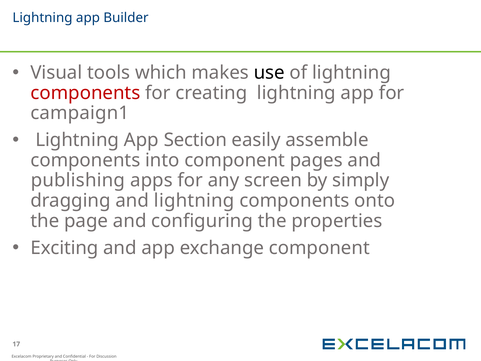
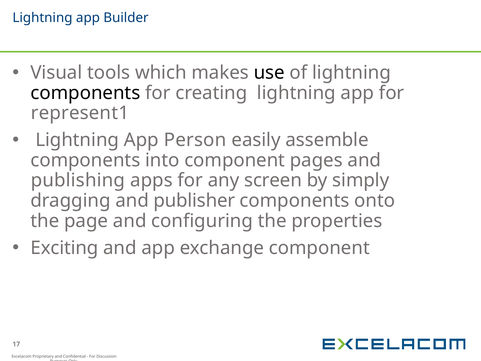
components colour: red -> black (85, 93)
campaign1: campaign1 -> represent1 (80, 113)
Section: Section -> Person (195, 140)
and lightning: lightning -> publisher (194, 201)
